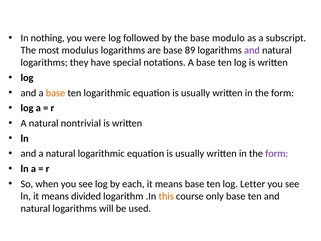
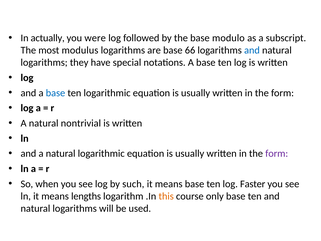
nothing: nothing -> actually (48, 38)
89: 89 -> 66 (190, 50)
and colour: purple -> blue (252, 50)
base colour: orange -> blue (55, 93)
each: each -> such (133, 184)
Letter: Letter -> Faster (253, 184)
divided: divided -> lengths (86, 196)
